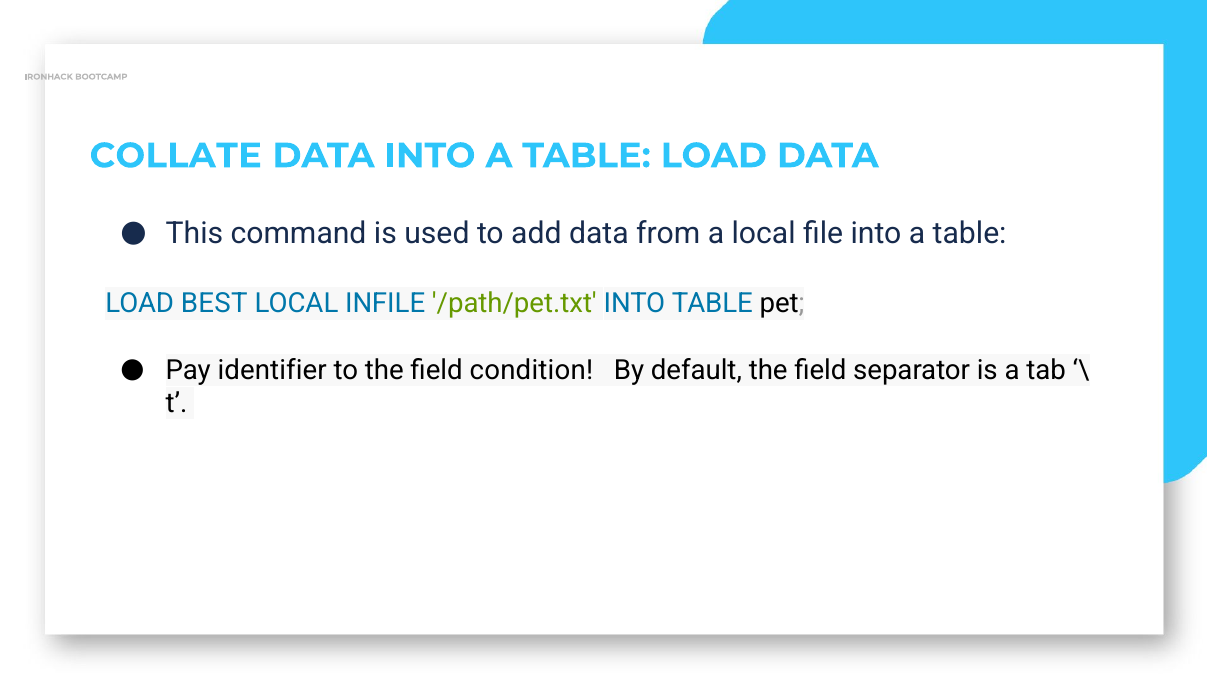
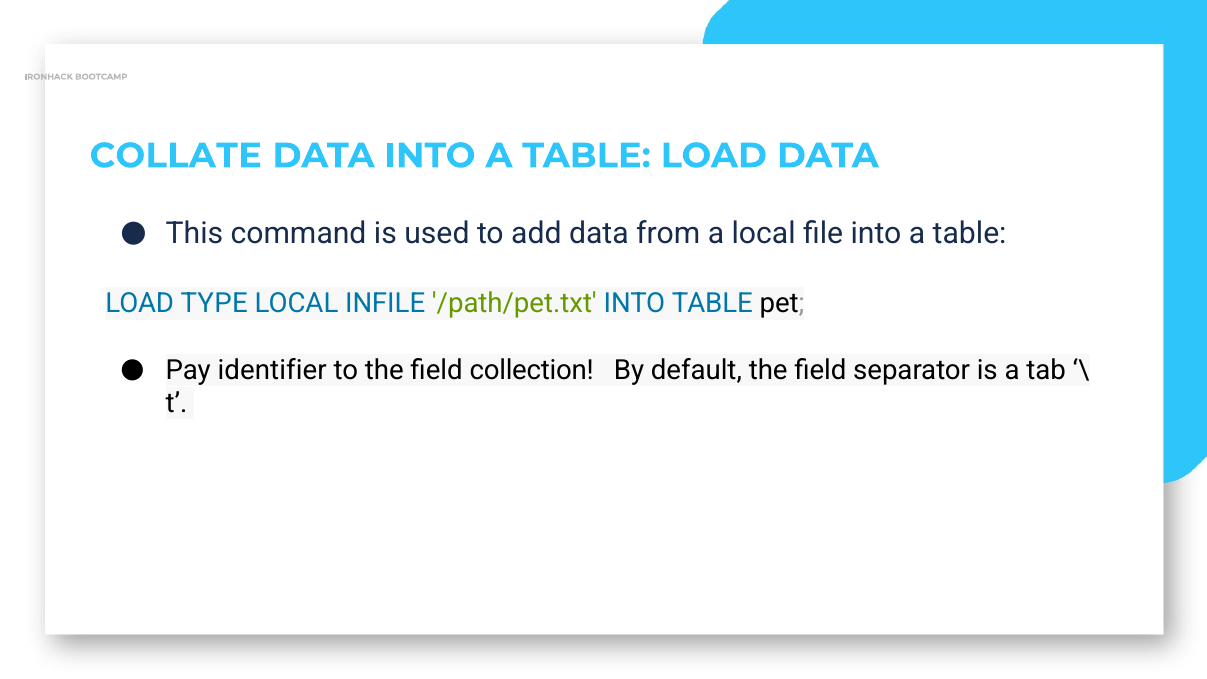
BEST: BEST -> TYPE (214, 304)
condition: condition -> collection (532, 370)
